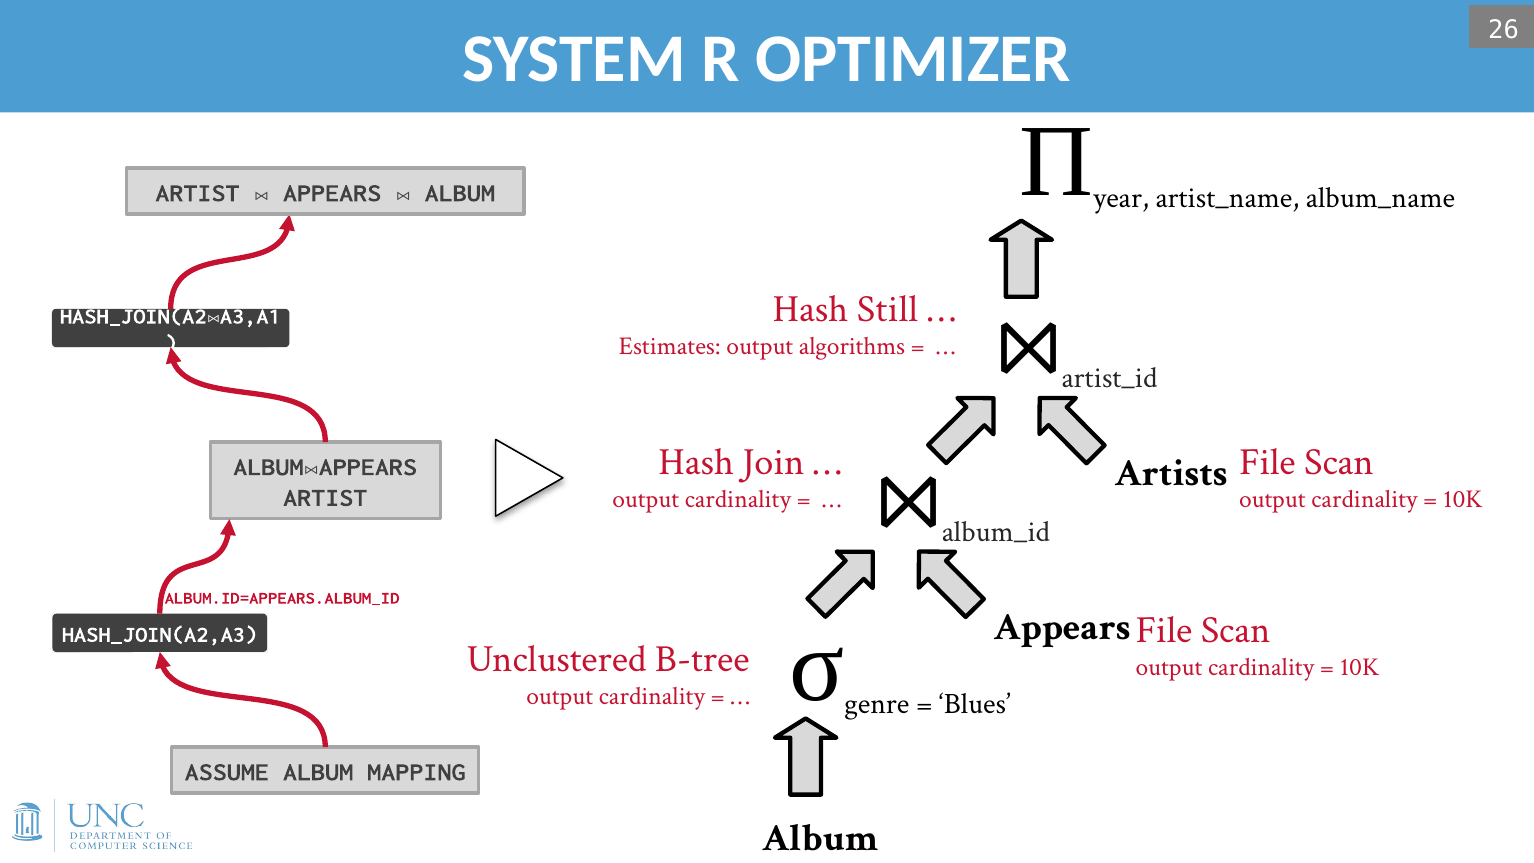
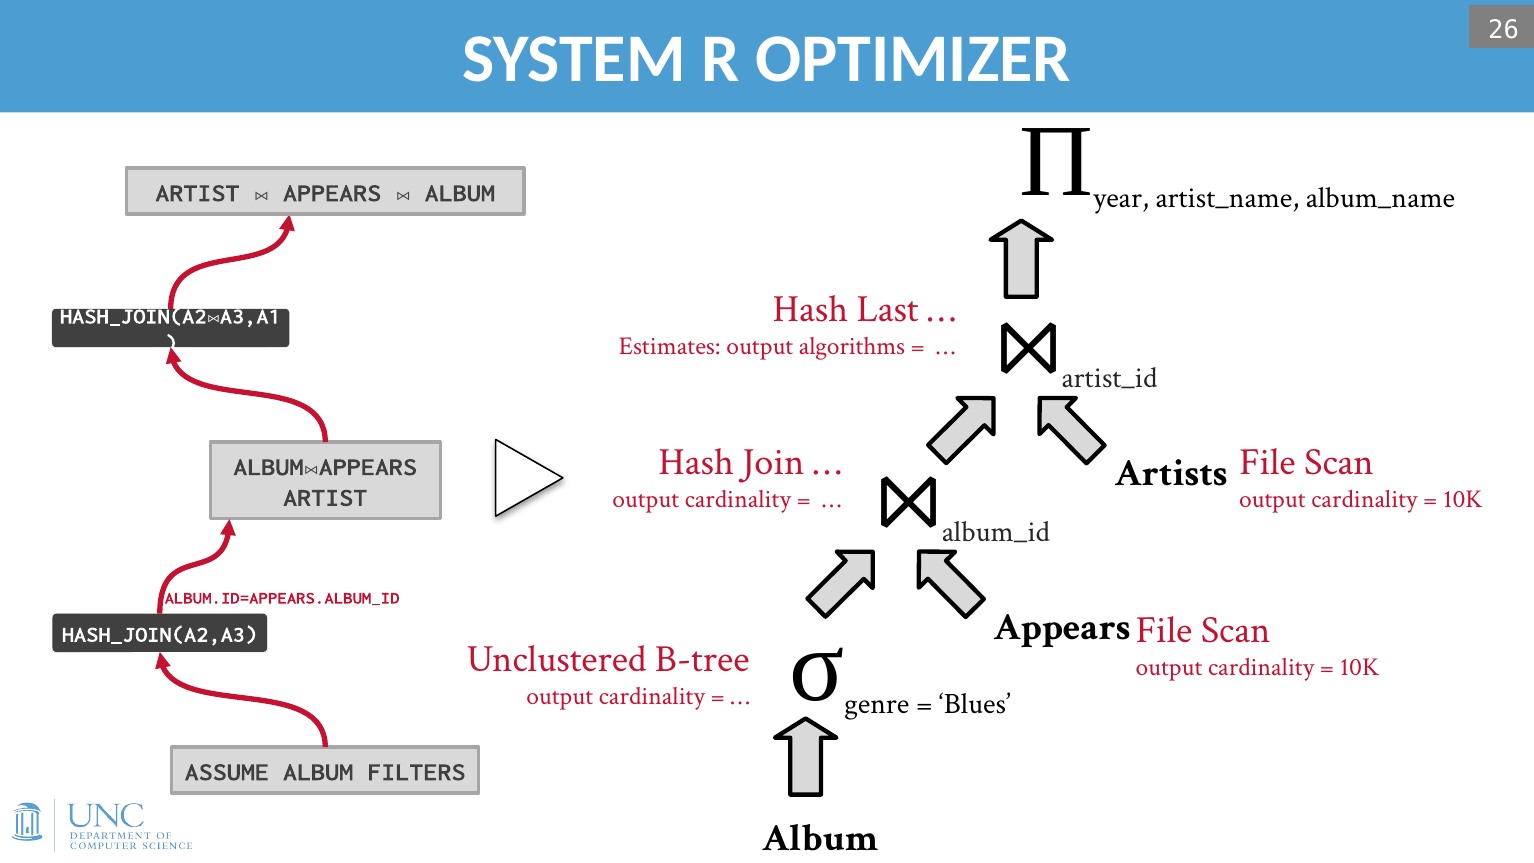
Still: Still -> Last (888, 308)
MAPPING: MAPPING -> FILTERS (416, 772)
